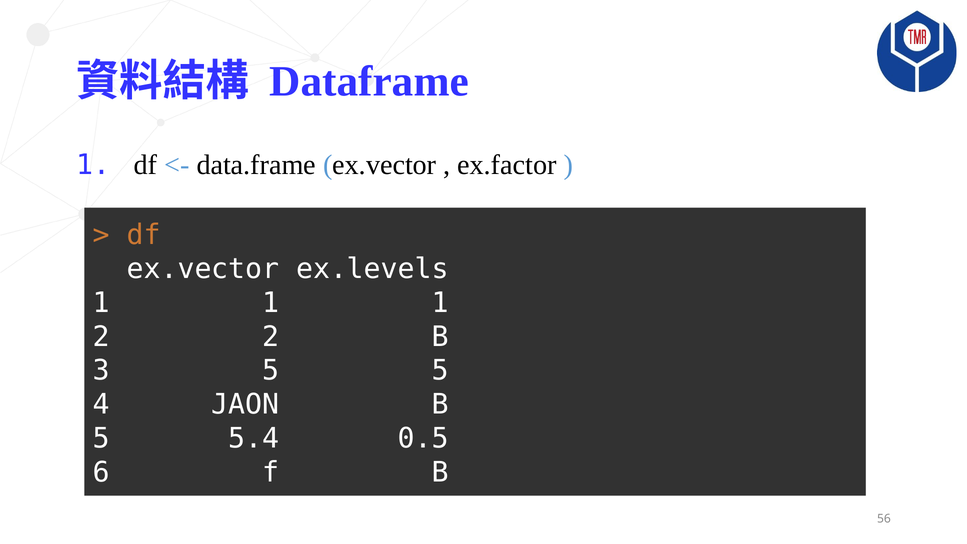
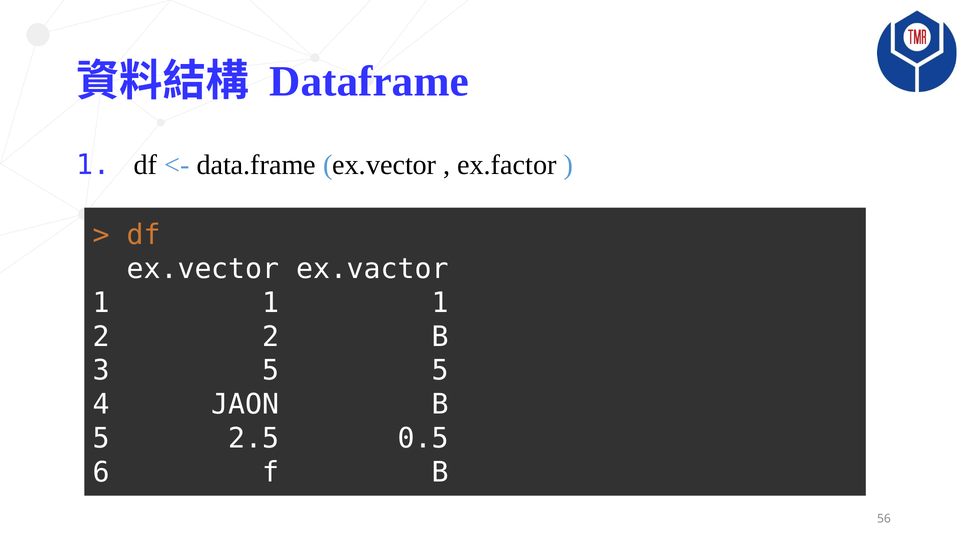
ex.levels: ex.levels -> ex.vactor (372, 269)
5.4: 5.4 -> 2.5 (254, 438)
